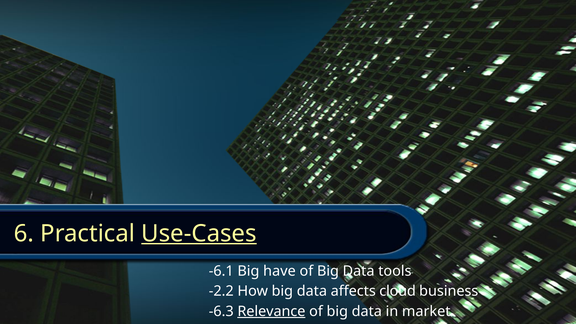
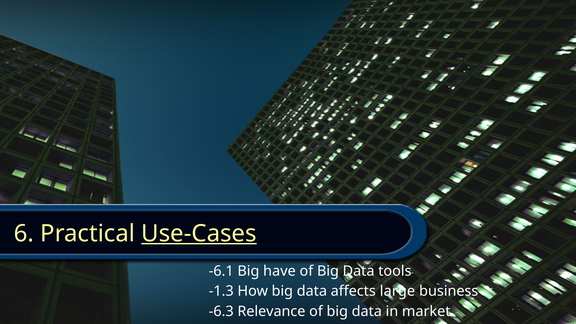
-2.2: -2.2 -> -1.3 (221, 291)
cloud: cloud -> large (397, 291)
Relevance underline: present -> none (271, 311)
